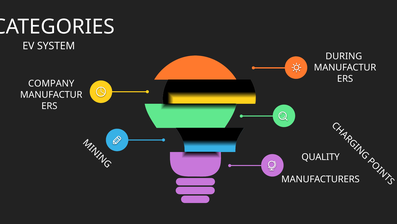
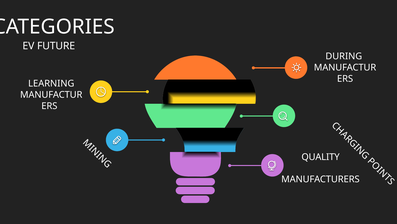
SYSTEM: SYSTEM -> FUTURE (56, 46)
COMPANY: COMPANY -> LEARNING (51, 83)
